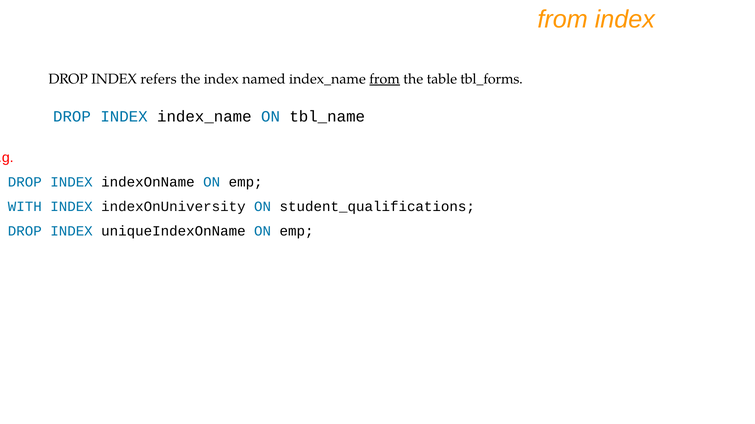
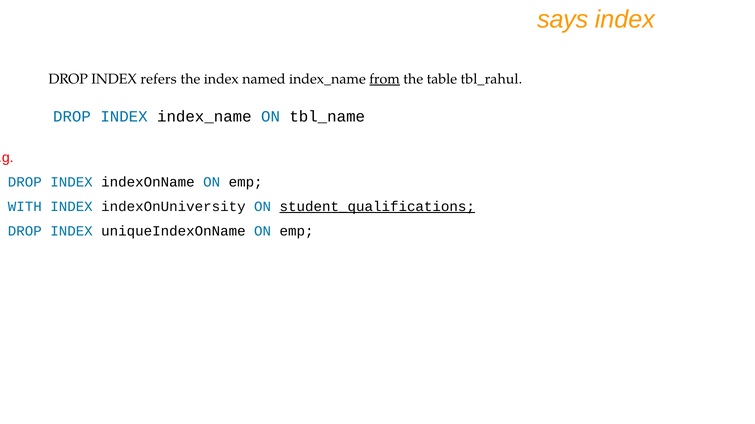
from: from -> says (563, 20)
tbl_forms: tbl_forms -> tbl_rahul (491, 79)
student_qualifications underline: none -> present (377, 207)
